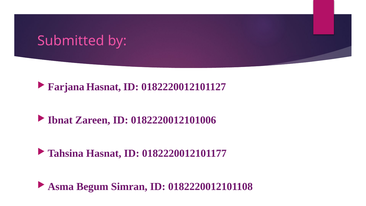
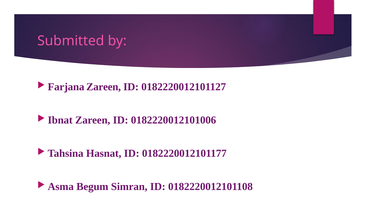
Farjana Hasnat: Hasnat -> Zareen (104, 87)
